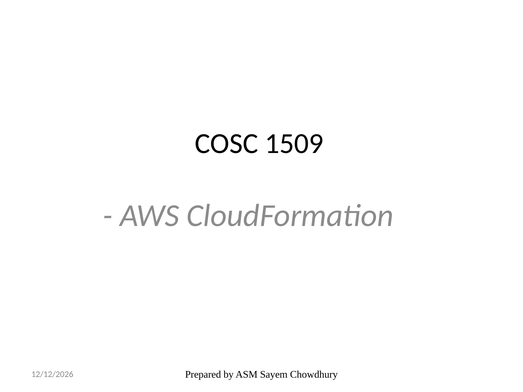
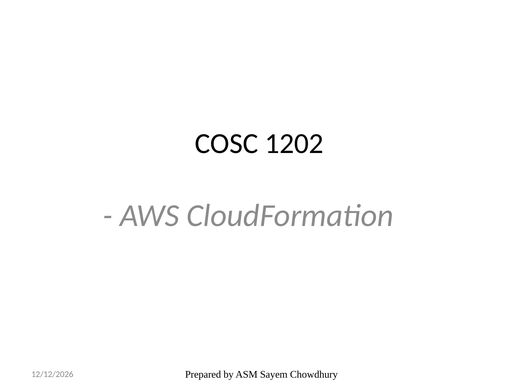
1509: 1509 -> 1202 (294, 144)
